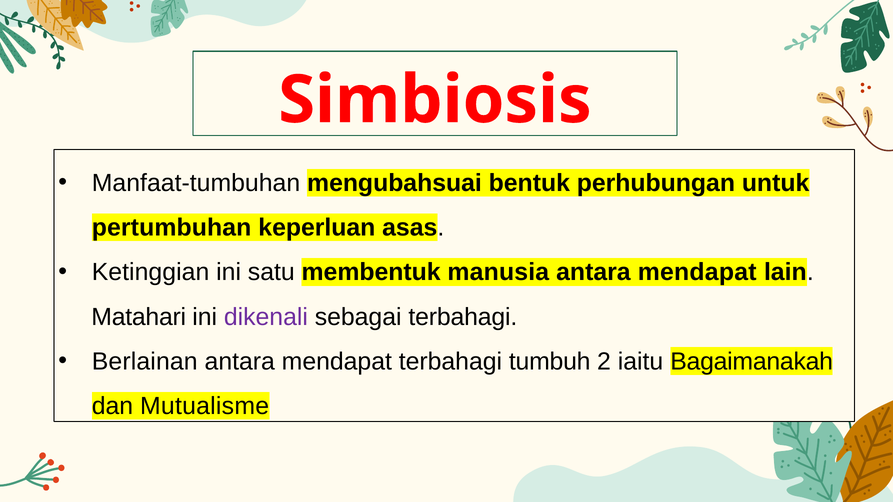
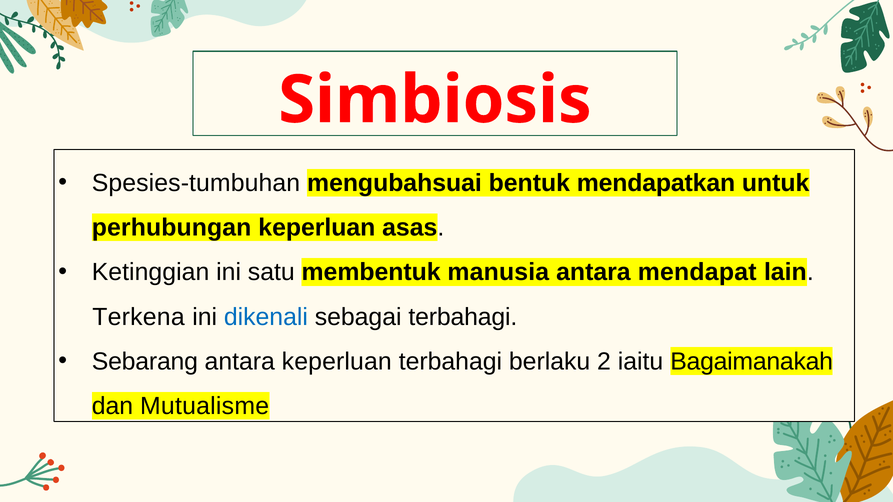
Manfaat-tumbuhan: Manfaat-tumbuhan -> Spesies-tumbuhan (196, 183)
perhubungan: perhubungan -> mendapatkan (656, 183)
pertumbuhan: pertumbuhan -> perhubungan (172, 228)
Matahari: Matahari -> Terkena (138, 317)
dikenali colour: purple -> blue (266, 317)
Berlainan: Berlainan -> Sebarang (145, 362)
mendapat: mendapat -> keperluan (337, 362)
tumbuh: tumbuh -> berlaku (550, 362)
